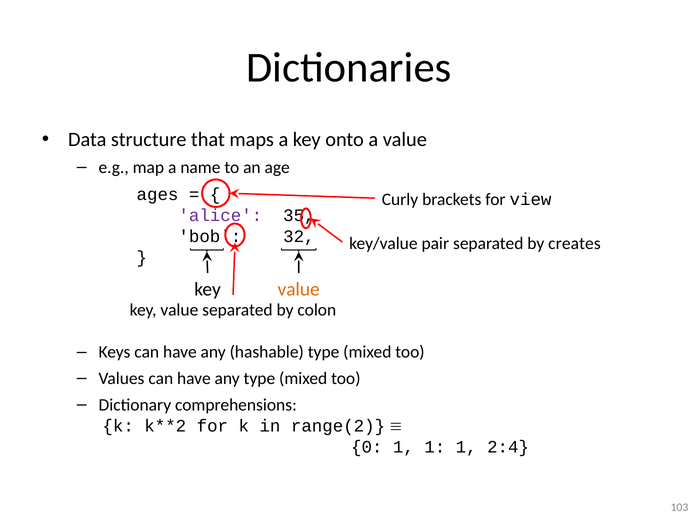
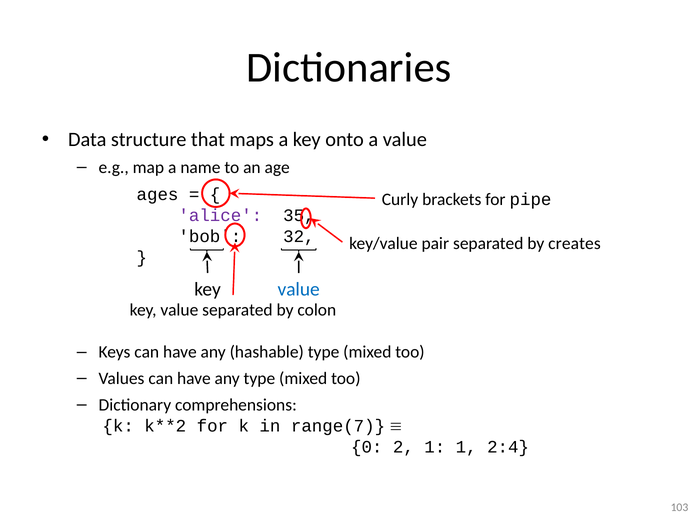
view: view -> pipe (531, 199)
value colour: orange -> blue (299, 289)
range(2: range(2 -> range(7 (338, 426)
0 1: 1 -> 2 (403, 447)
